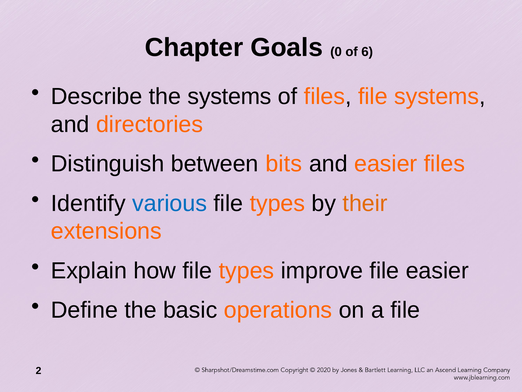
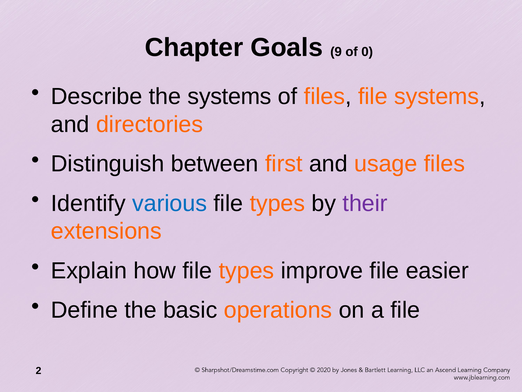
0: 0 -> 9 (336, 52)
6: 6 -> 0 (367, 52)
bits: bits -> first (284, 164)
and easier: easier -> usage (386, 164)
their colour: orange -> purple (365, 203)
